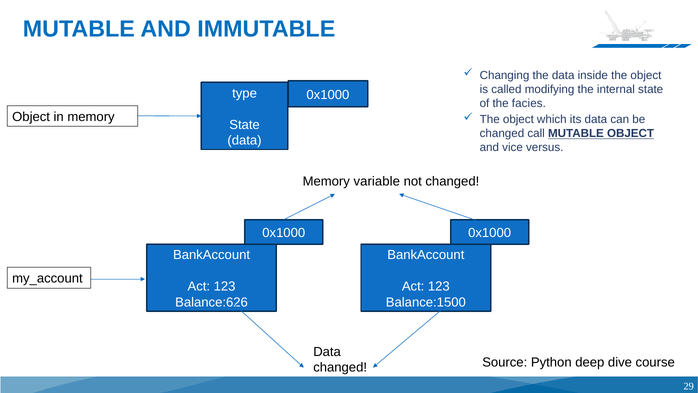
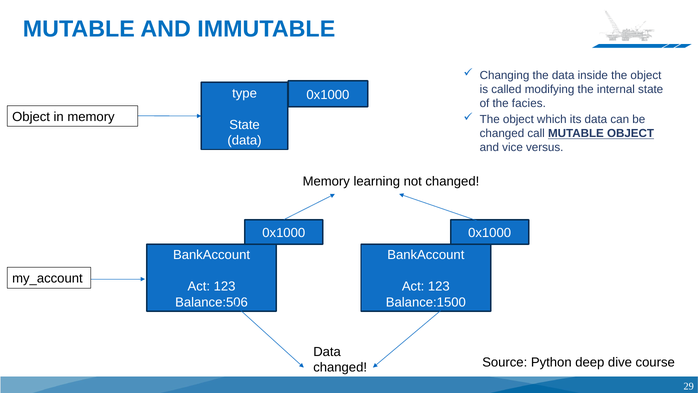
variable: variable -> learning (377, 181)
Balance:626: Balance:626 -> Balance:506 (212, 302)
